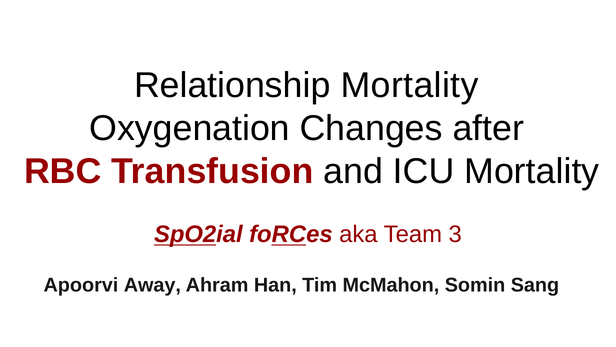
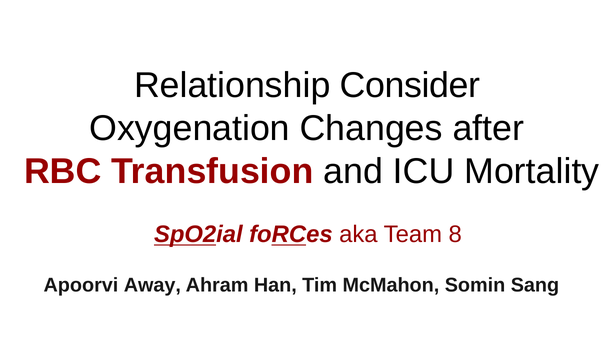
Relationship Mortality: Mortality -> Consider (410, 85)
3: 3 -> 8 (455, 234)
